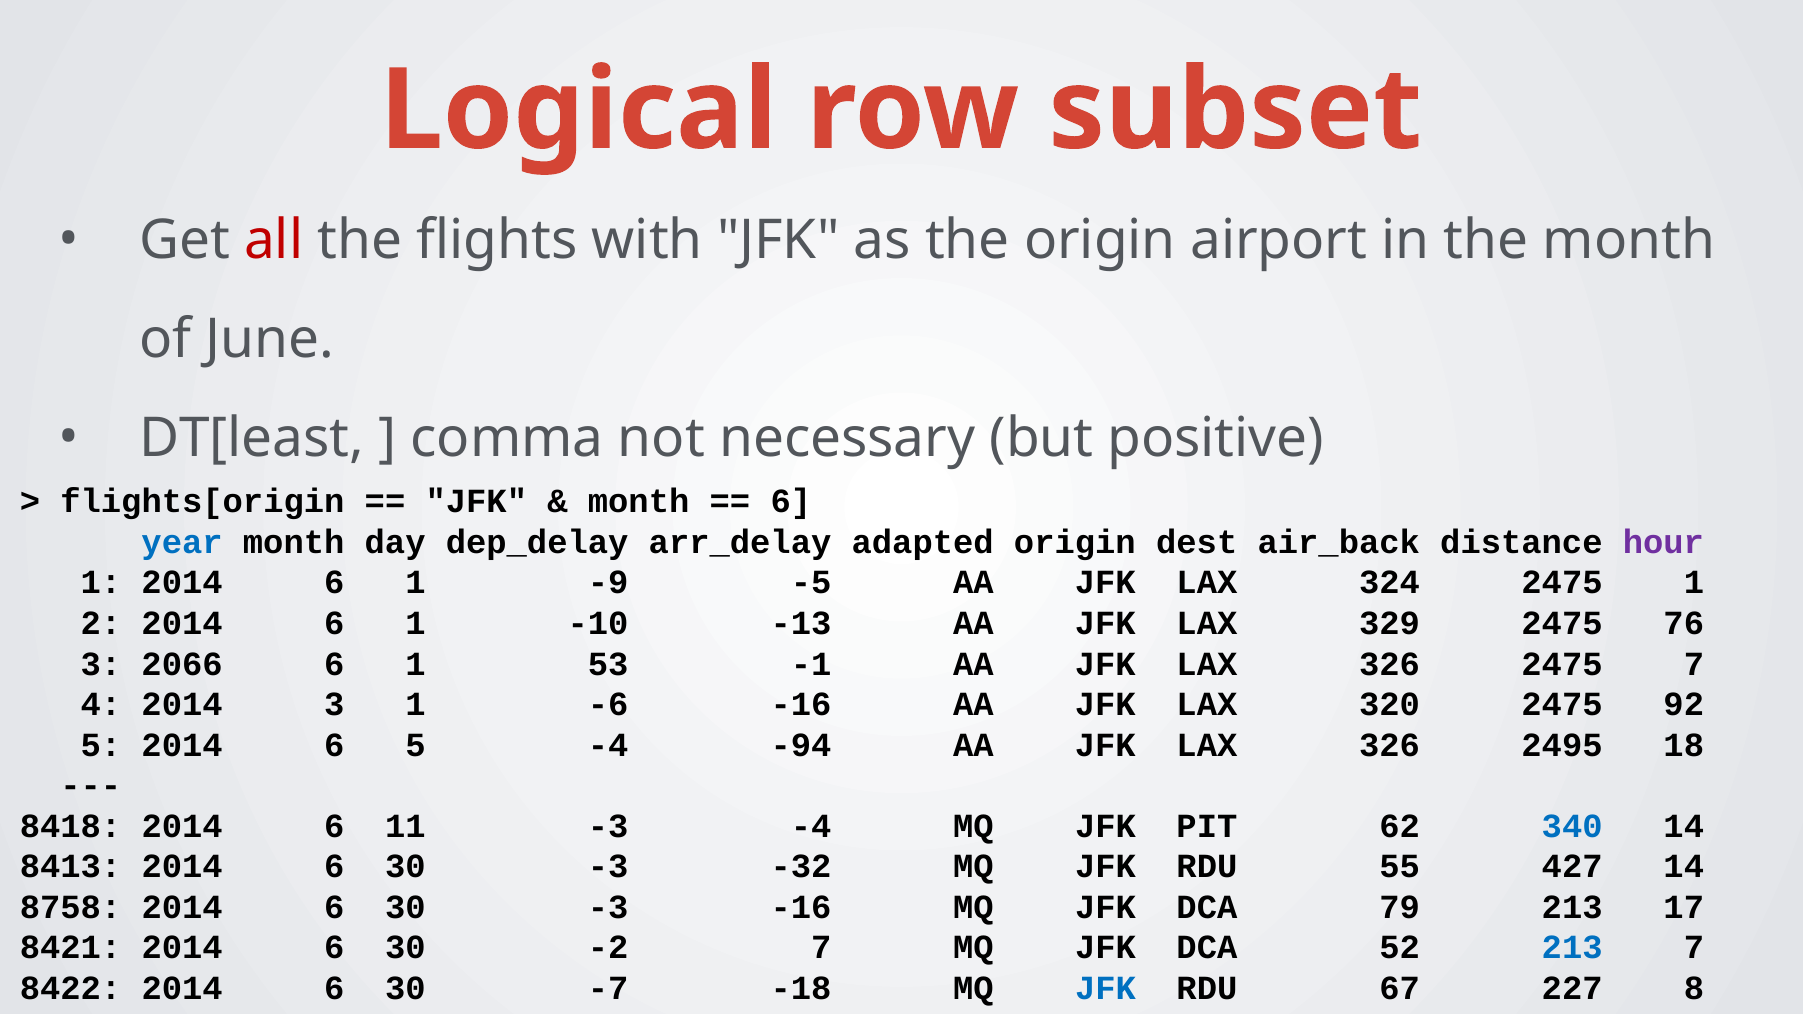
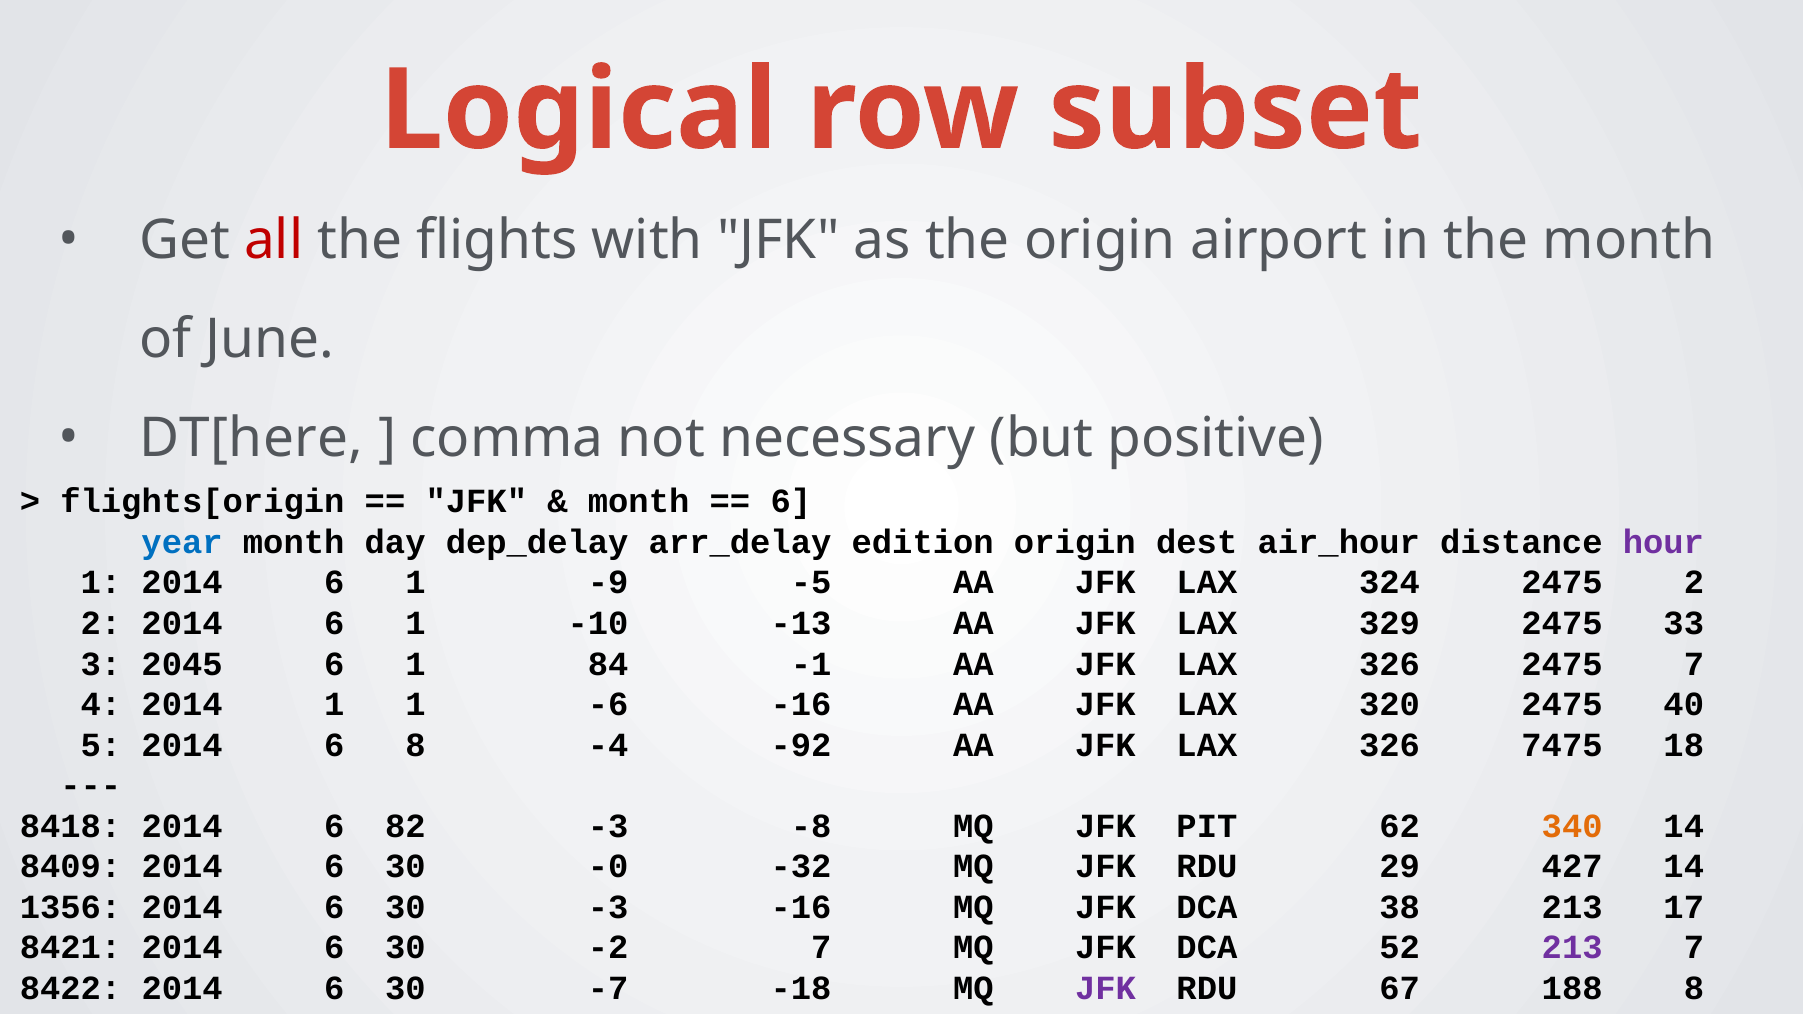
DT[least: DT[least -> DT[here (251, 438)
adapted: adapted -> edition (923, 542)
air_back: air_back -> air_hour (1339, 542)
2475 1: 1 -> 2 (1694, 583)
76: 76 -> 33 (1684, 623)
2066: 2066 -> 2045 (182, 664)
53: 53 -> 84 (608, 664)
2014 3: 3 -> 1 (334, 705)
92: 92 -> 40 (1684, 705)
6 5: 5 -> 8 (415, 745)
-94: -94 -> -92 (801, 745)
2495: 2495 -> 7475 (1562, 745)
11: 11 -> 82 (405, 826)
-3 -4: -4 -> -8 (811, 826)
340 colour: blue -> orange (1572, 826)
8413: 8413 -> 8409 (70, 867)
-3: -3 -> -0 (608, 867)
55: 55 -> 29 (1400, 867)
8758: 8758 -> 1356 (70, 907)
79: 79 -> 38 (1400, 907)
213 colour: blue -> purple (1572, 948)
JFK colour: blue -> purple (1105, 989)
227: 227 -> 188 (1572, 989)
